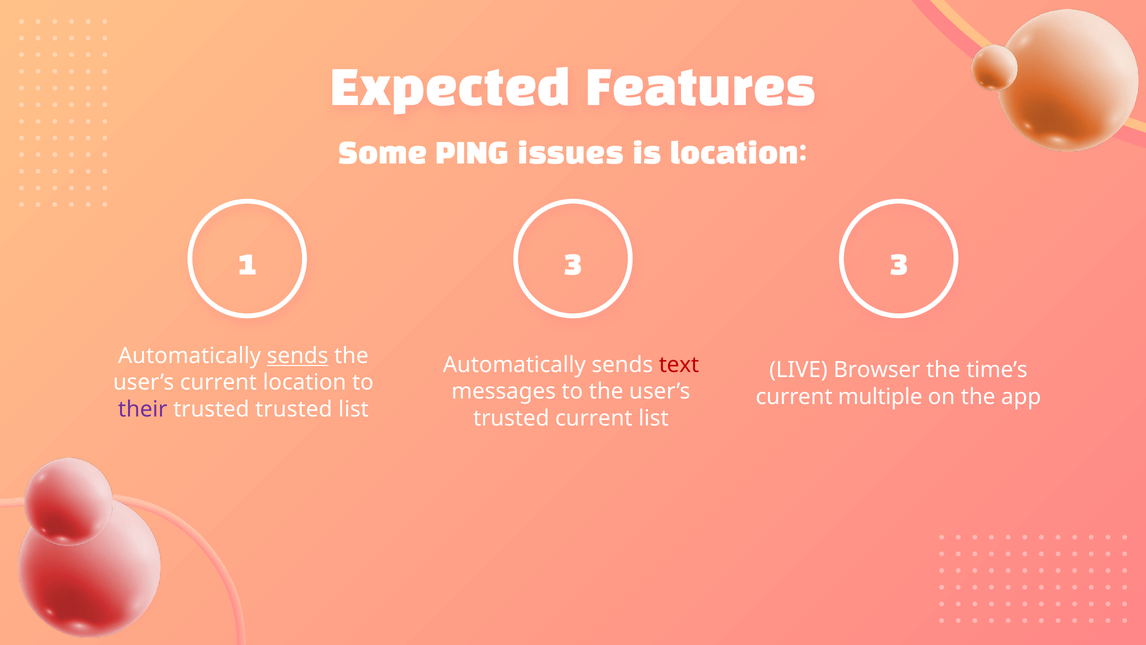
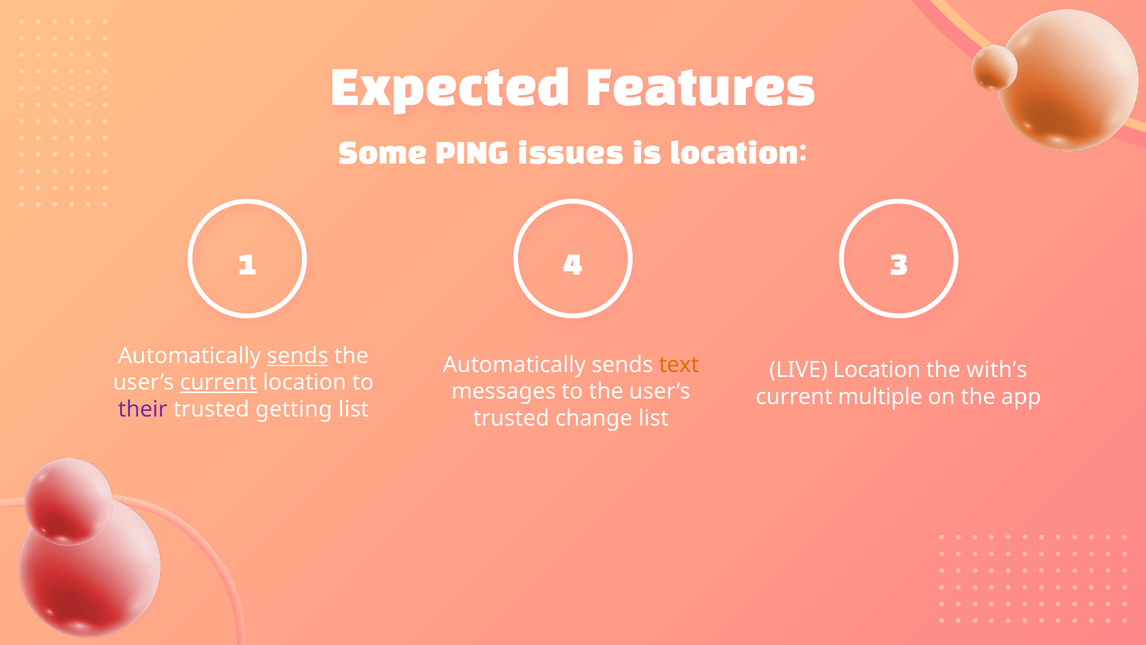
1 3: 3 -> 4 (573, 264)
text colour: red -> orange (679, 364)
LIVE Browser: Browser -> Location (877, 370)
time’s: time’s -> with’s (997, 370)
current underline: none -> present (218, 382)
trusted trusted: trusted -> getting (294, 409)
trusted current: current -> change (594, 418)
